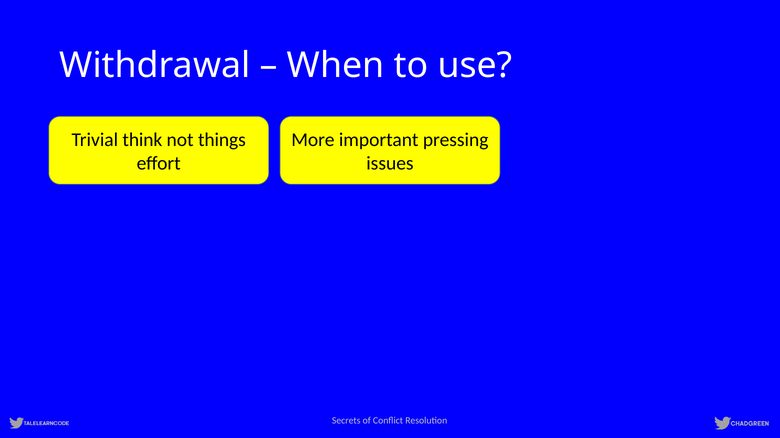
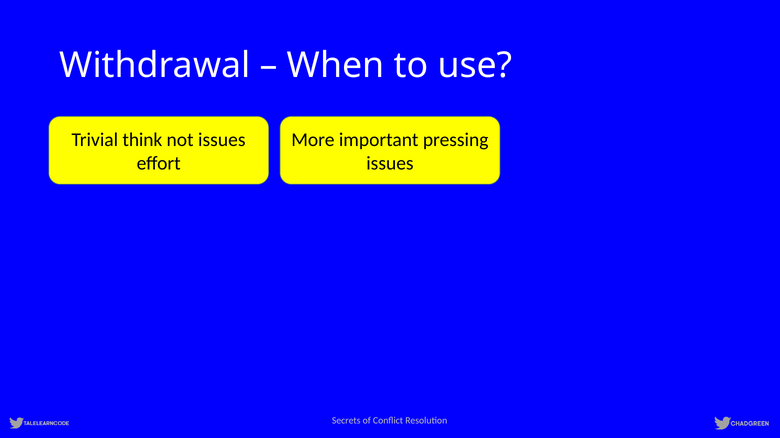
not things: things -> issues (222, 140)
